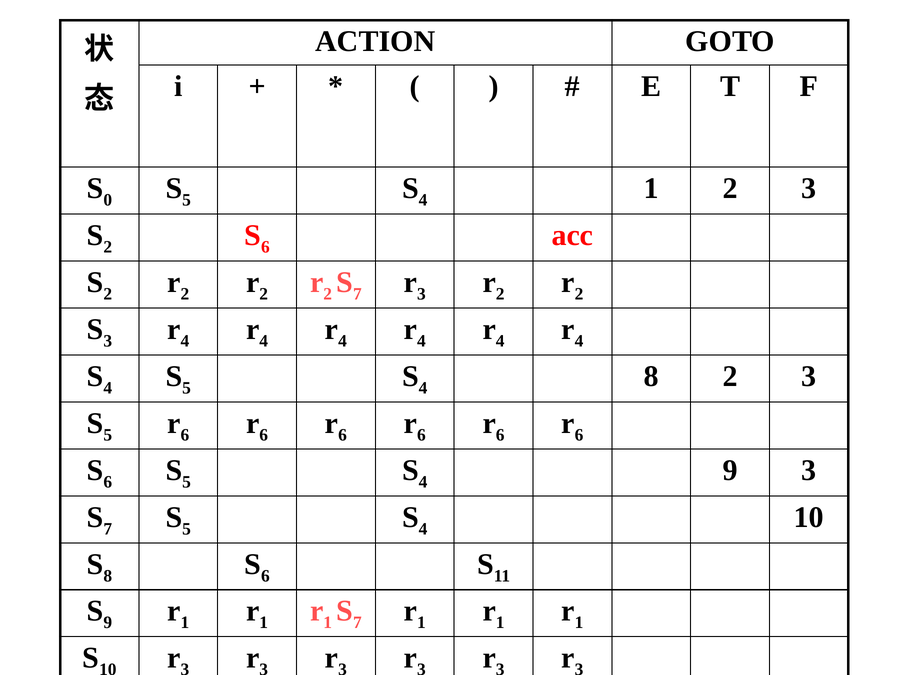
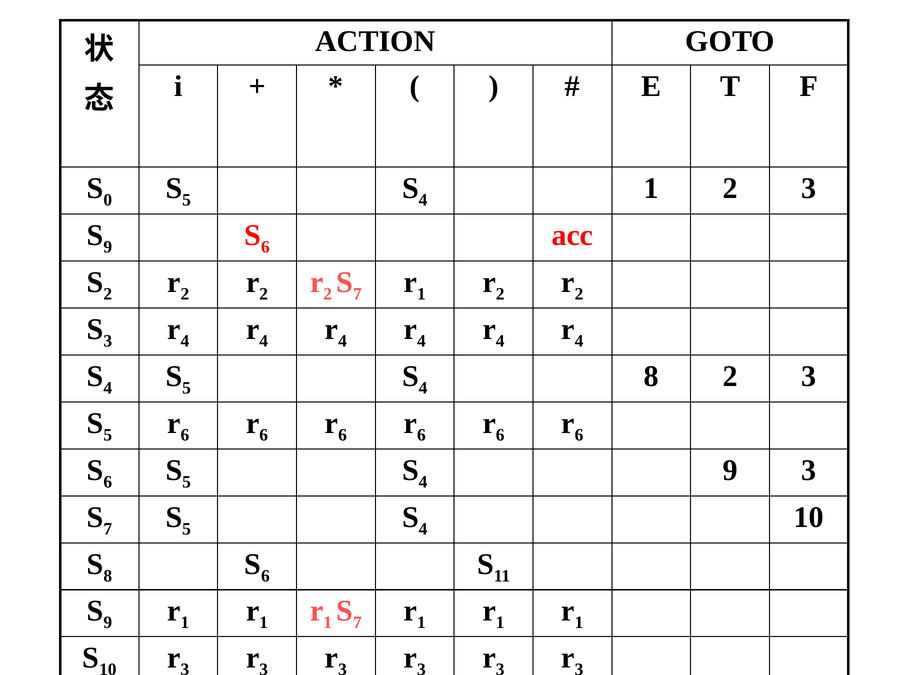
2: 2 -> 9 (108, 247)
3: 3 -> 1 (421, 294)
